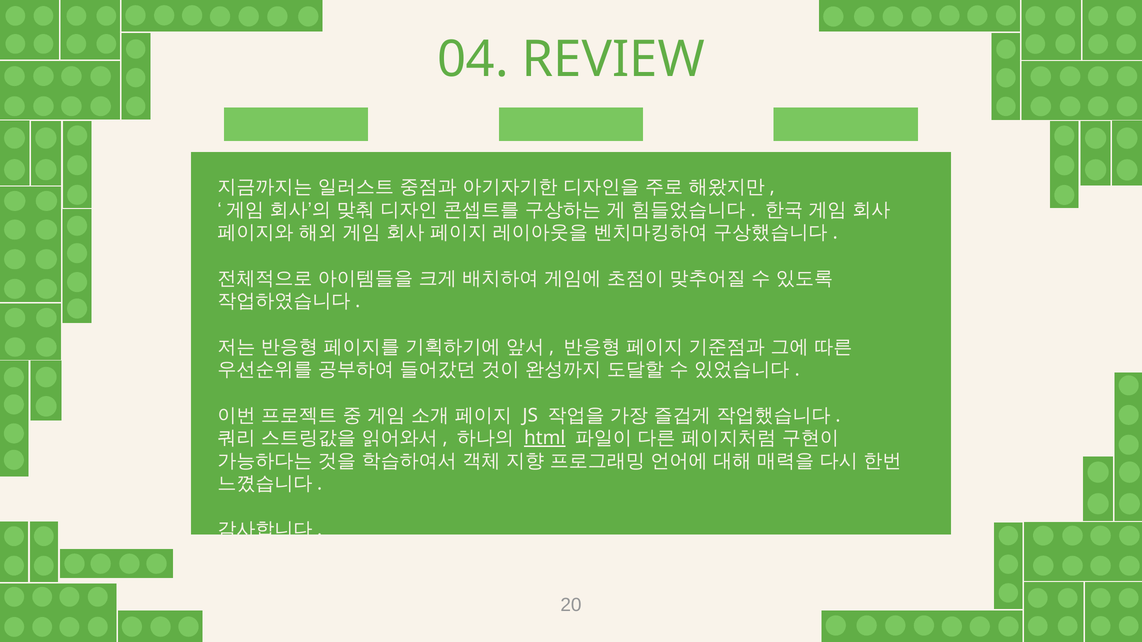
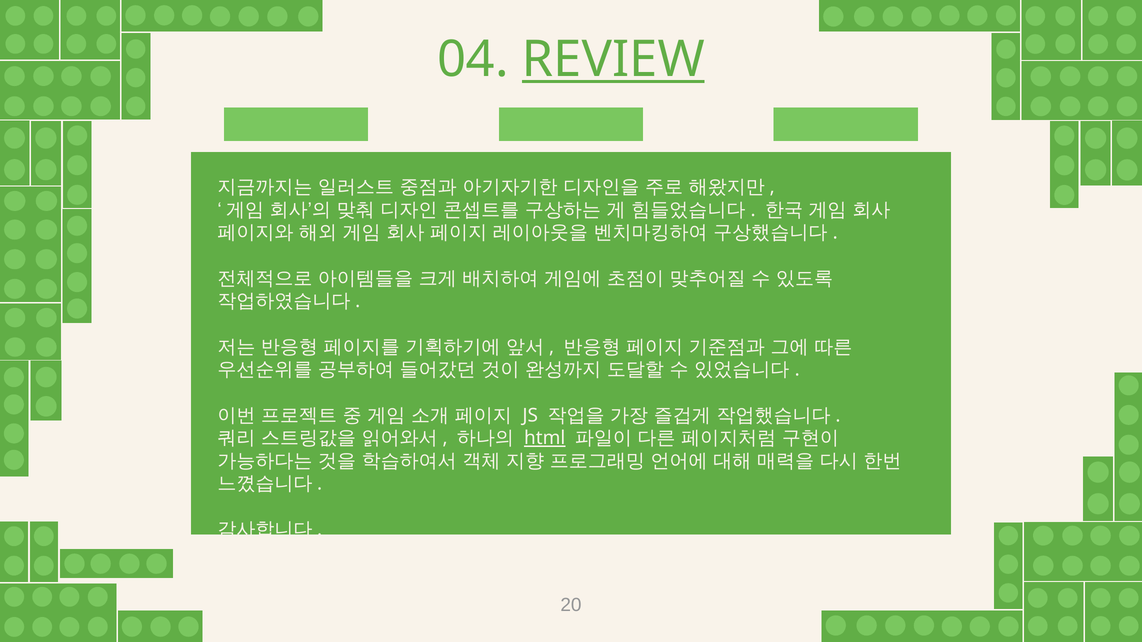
REVIEW underline: none -> present (613, 60)
